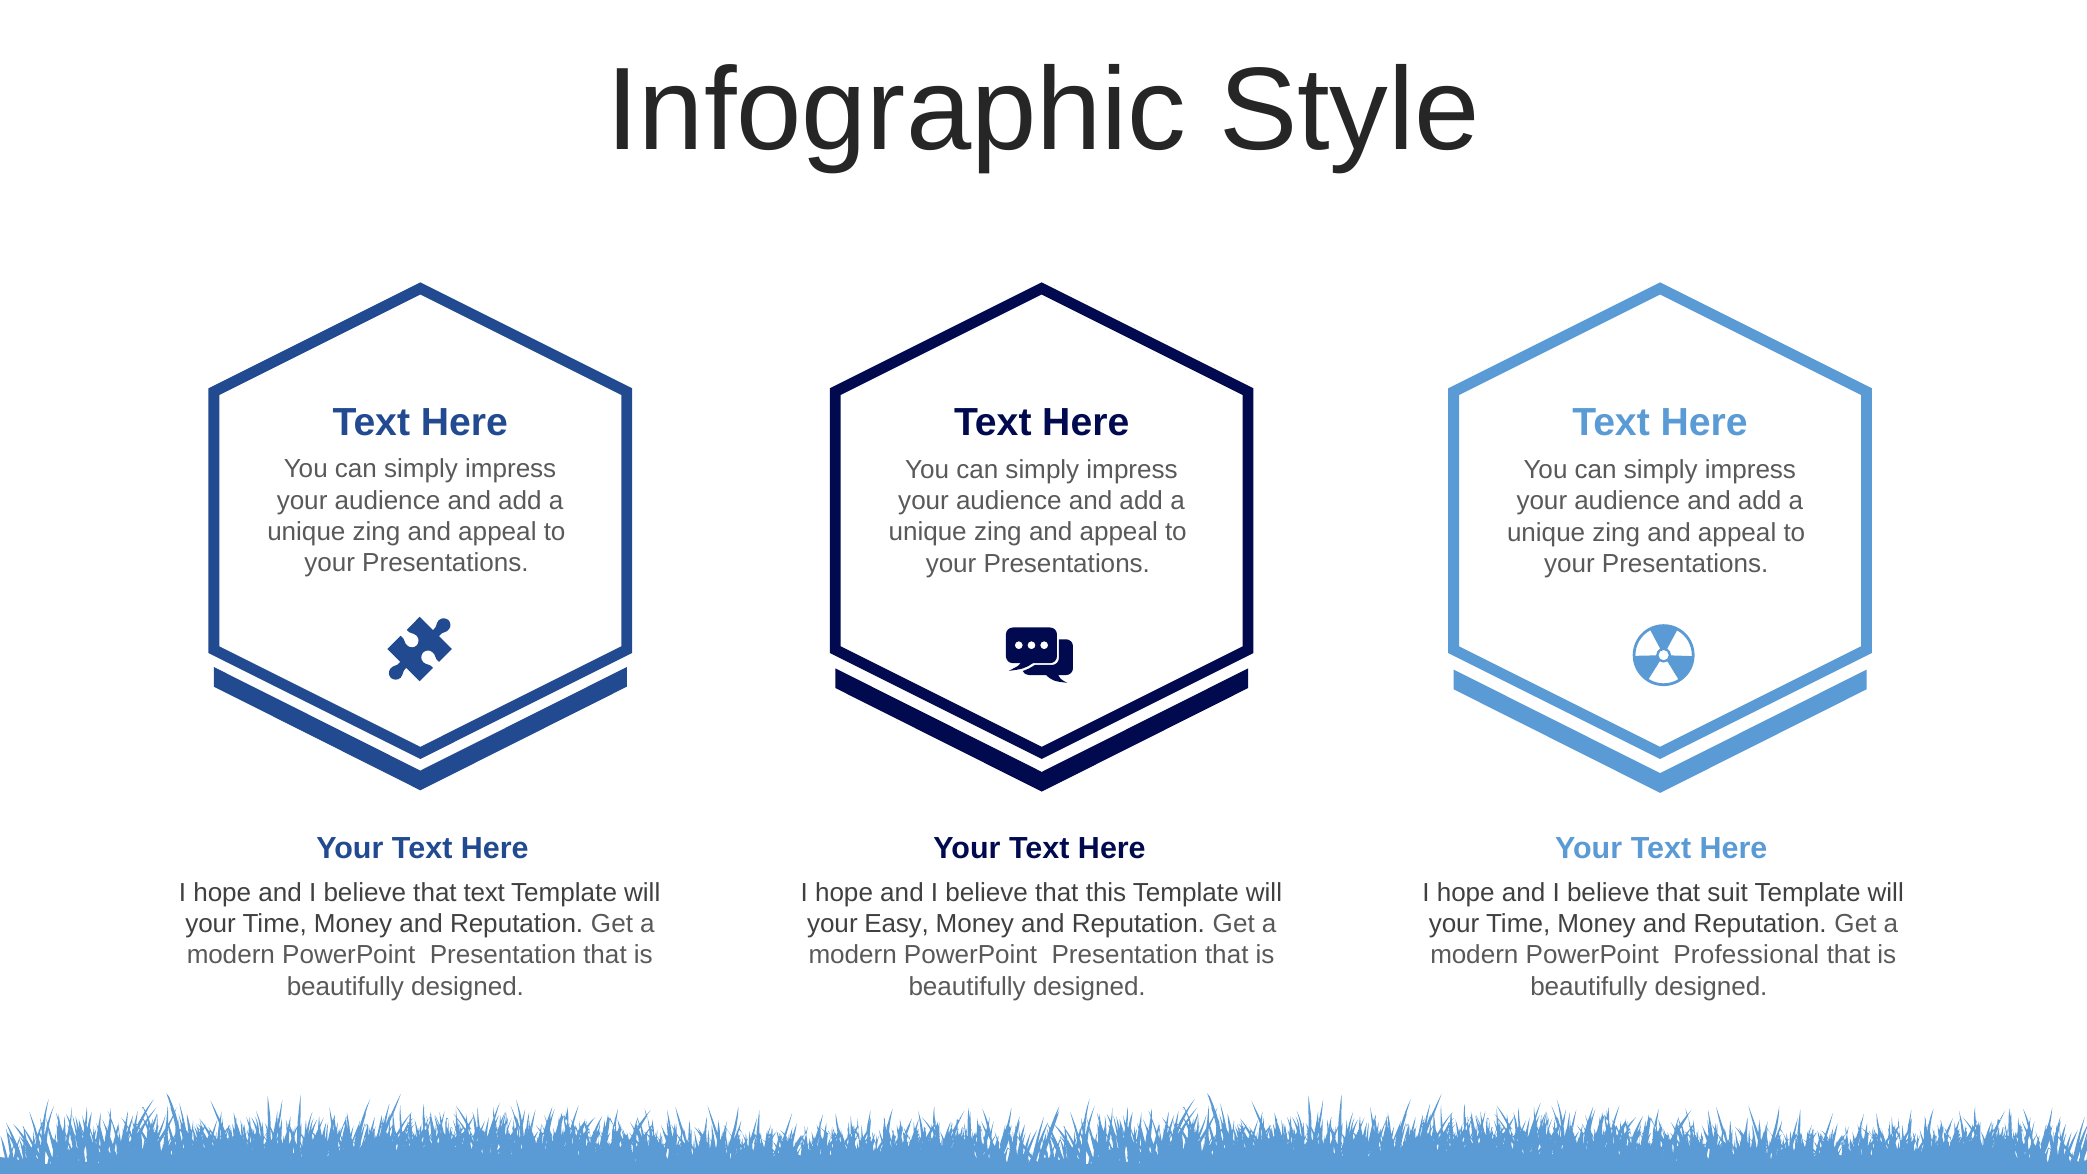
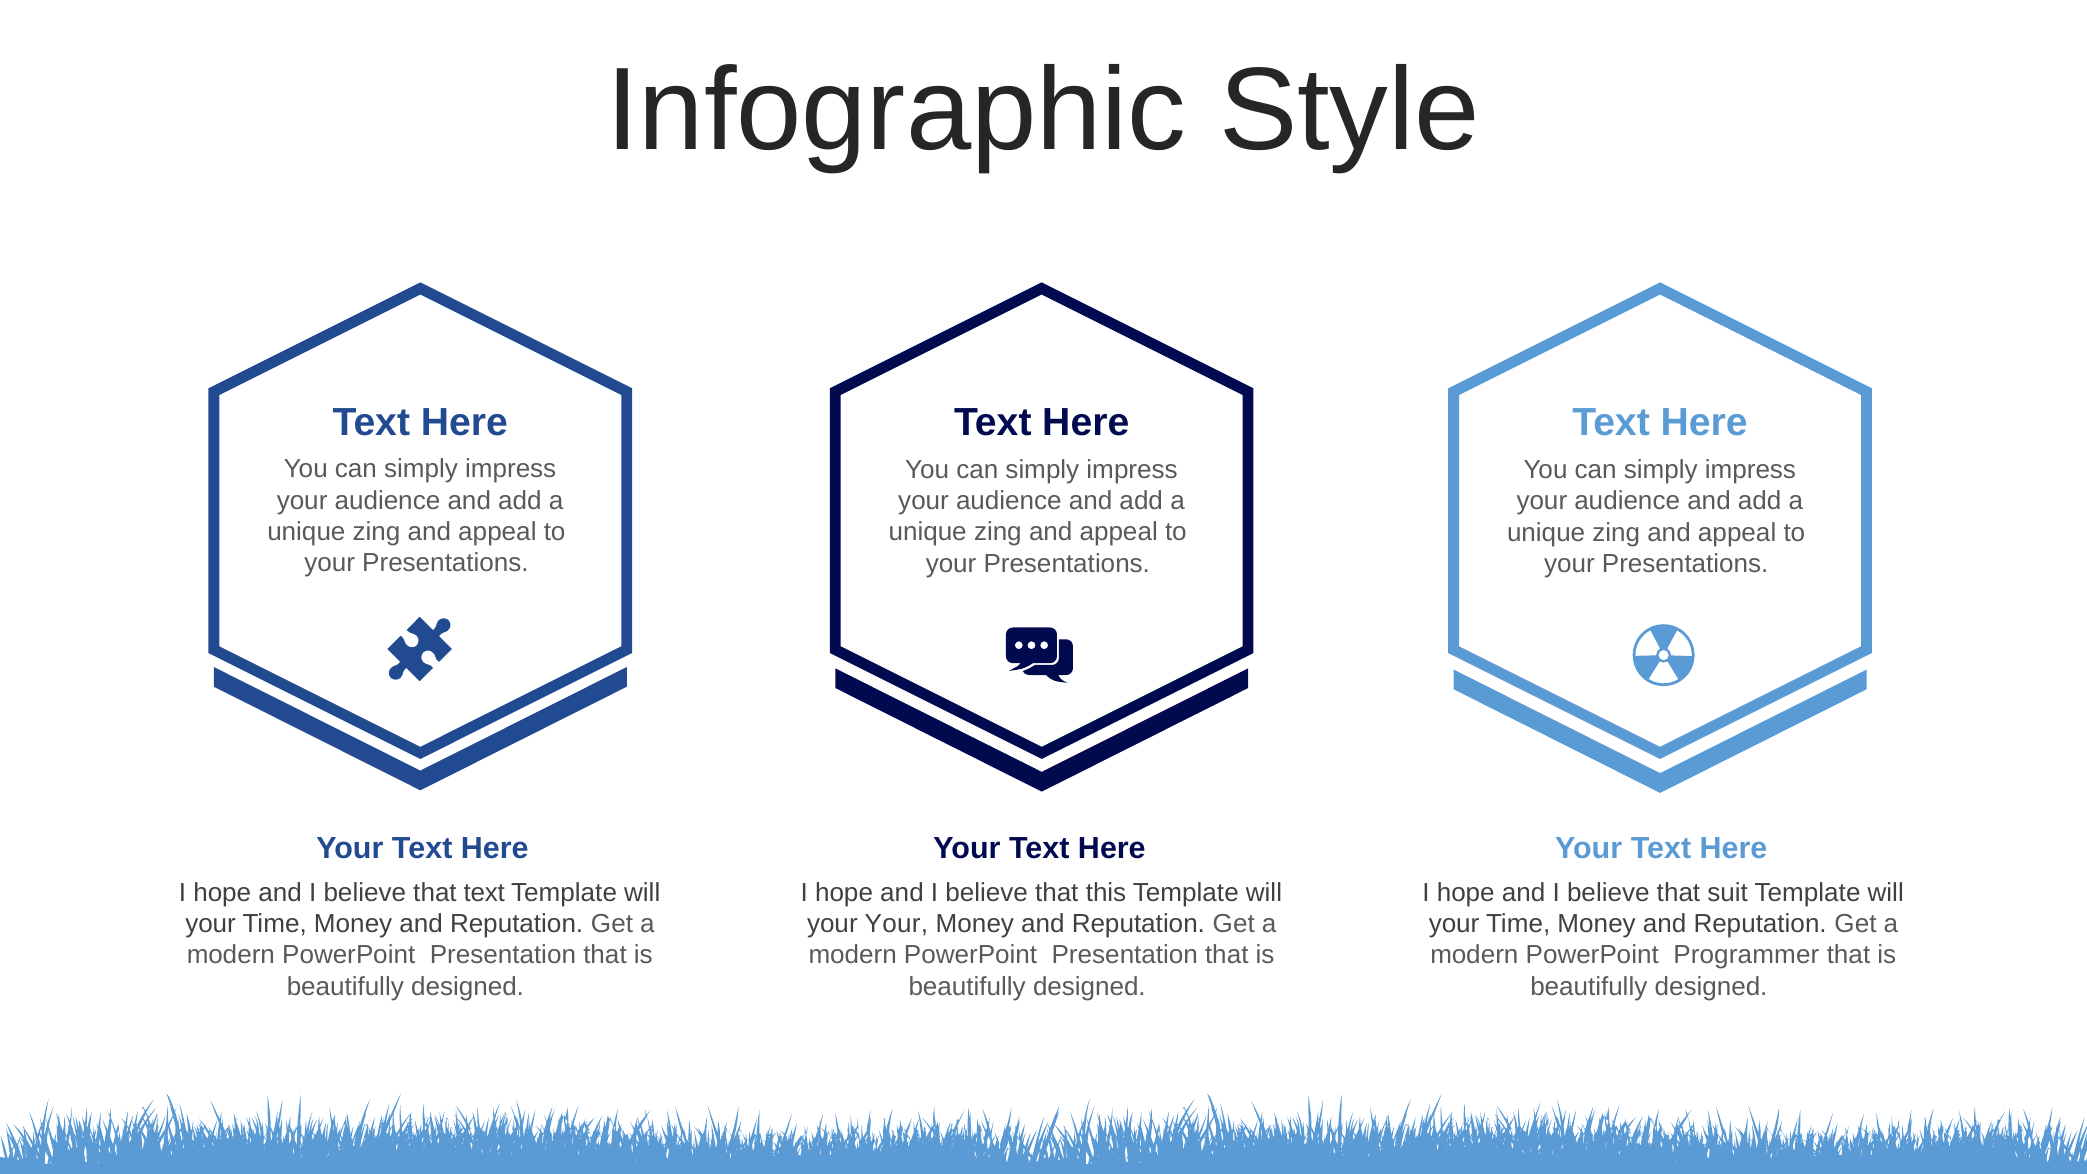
your Easy: Easy -> Your (896, 924)
Professional: Professional -> Programmer (1746, 955)
